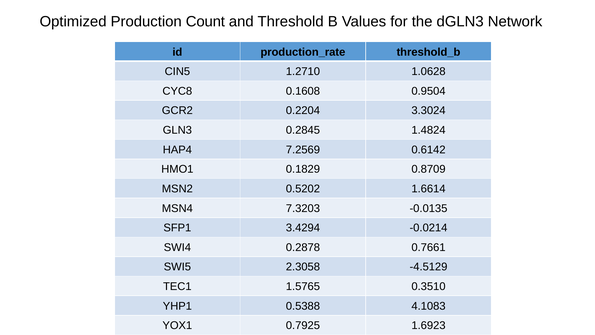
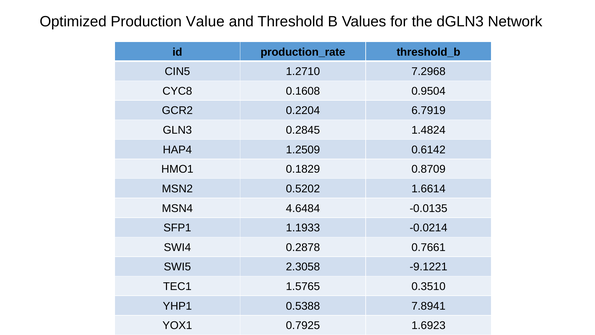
Count: Count -> Value (205, 22)
1.0628: 1.0628 -> 7.2968 (429, 71)
3.3024: 3.3024 -> 6.7919 (429, 111)
7.2569: 7.2569 -> 1.2509 (303, 150)
7.3203: 7.3203 -> 4.6484 (303, 208)
3.4294: 3.4294 -> 1.1933 (303, 228)
-4.5129: -4.5129 -> -9.1221 (428, 267)
4.1083: 4.1083 -> 7.8941 (429, 306)
